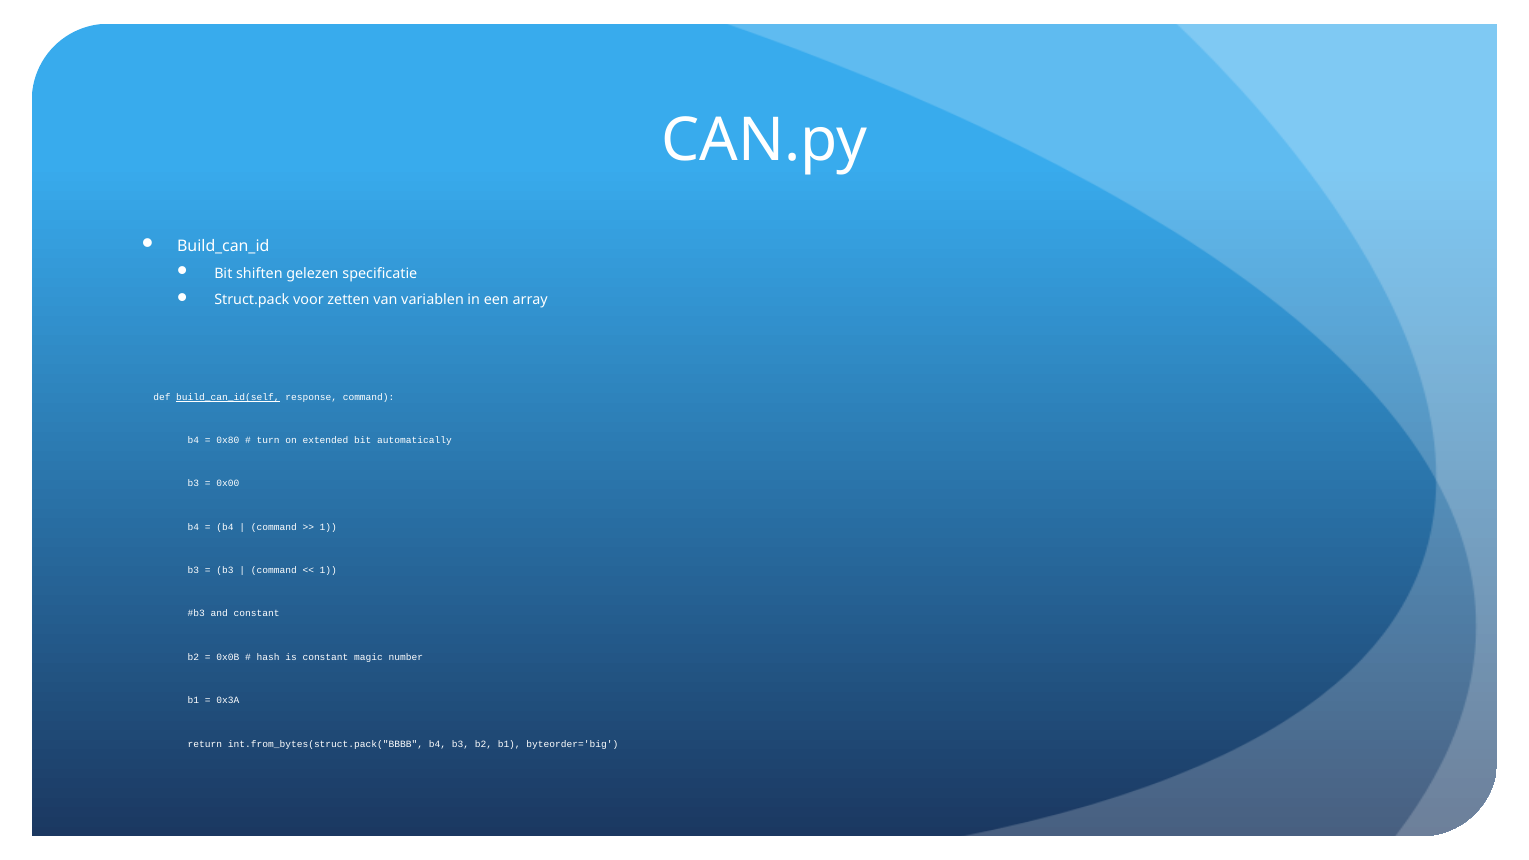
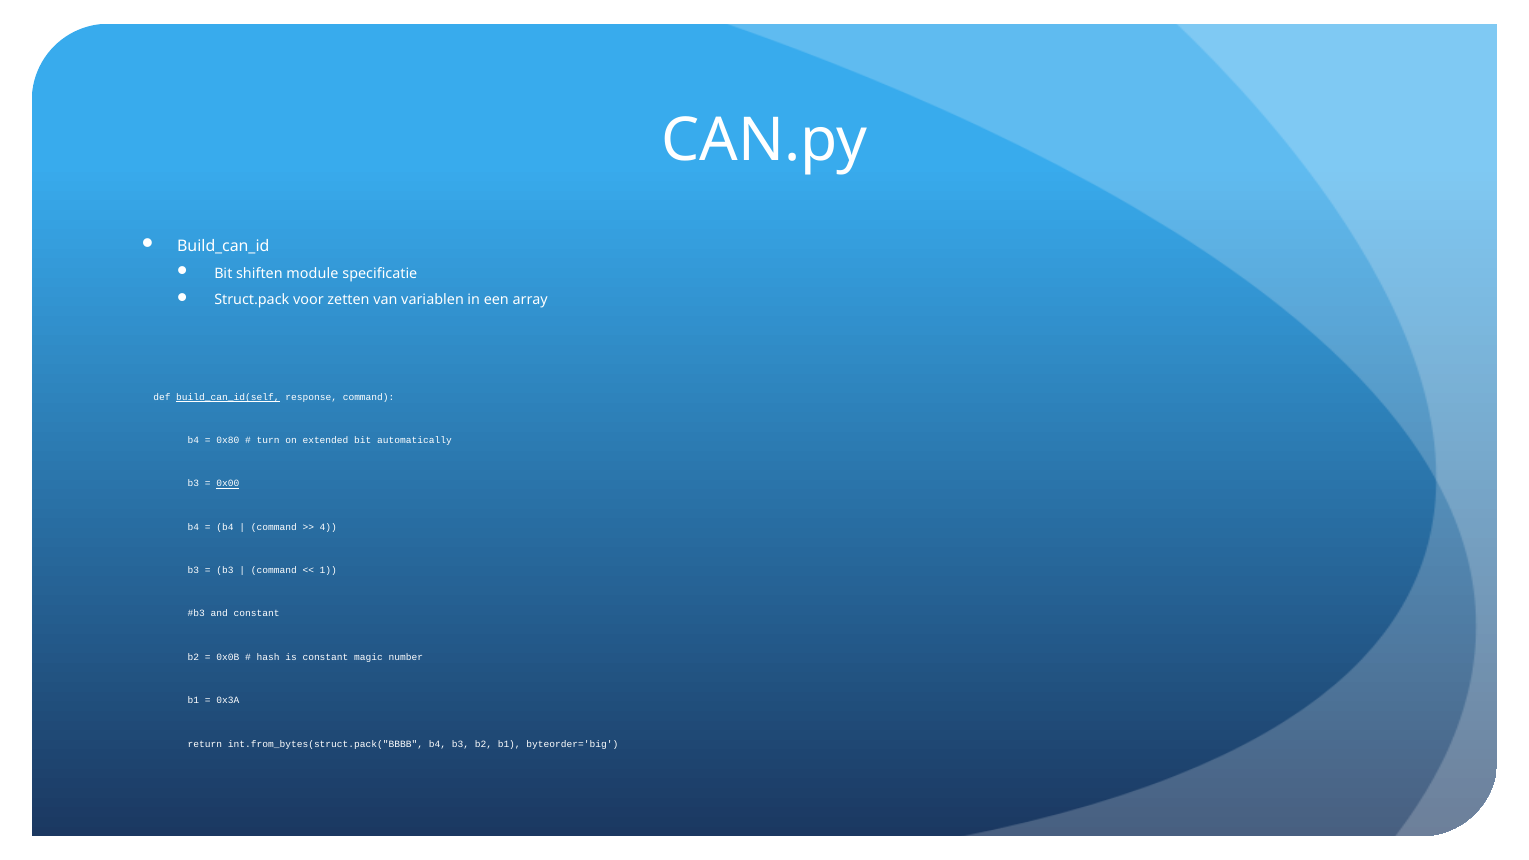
gelezen: gelezen -> module (312, 273)
0x00 underline: none -> present (228, 484)
1: 1 -> 4 (328, 527)
